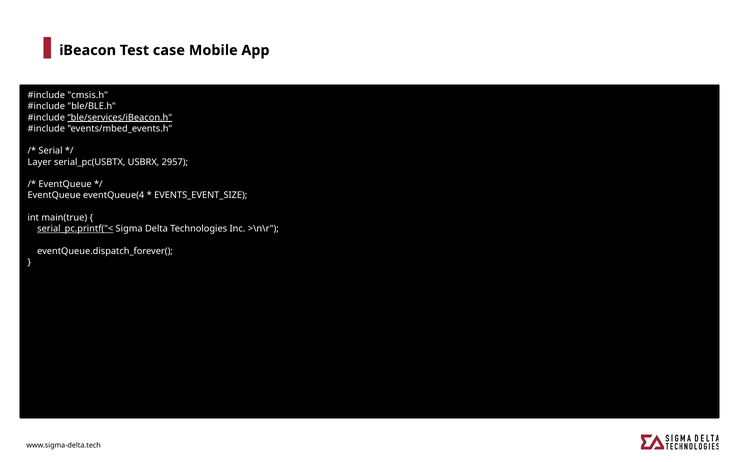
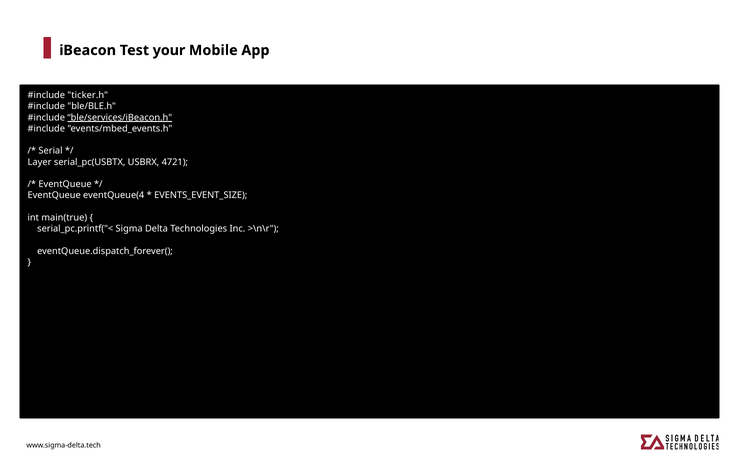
case: case -> your (169, 50)
cmsis.h: cmsis.h -> ticker.h (88, 95)
2957: 2957 -> 4721 (175, 162)
serial_pc.printf("< underline: present -> none (75, 229)
